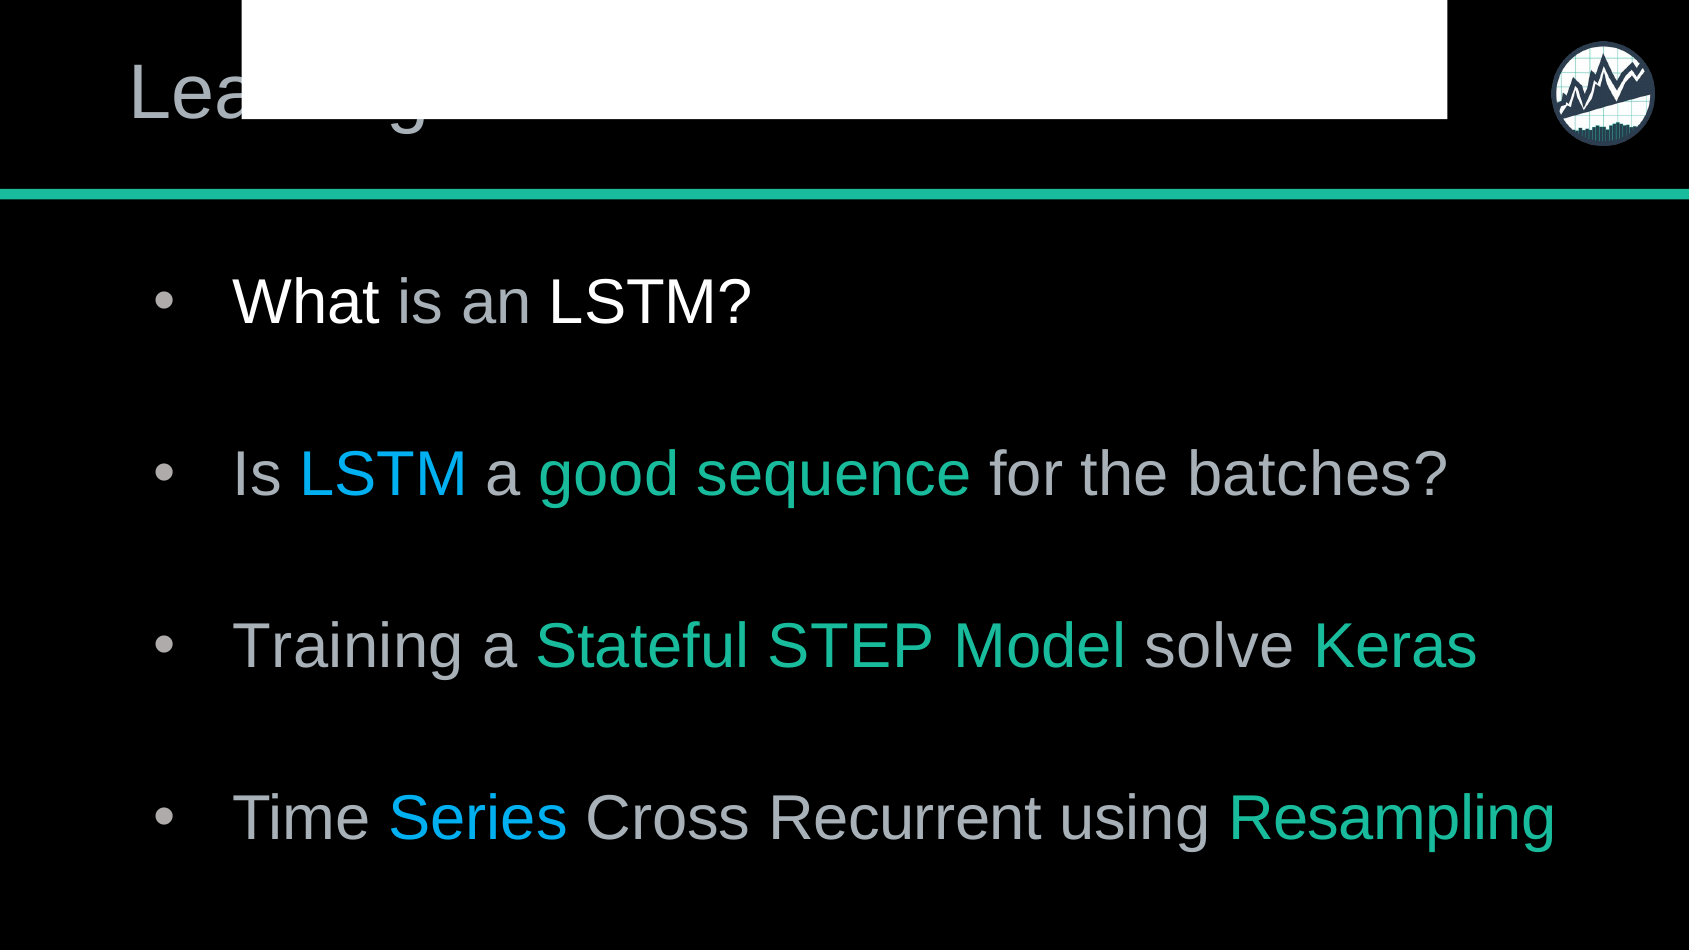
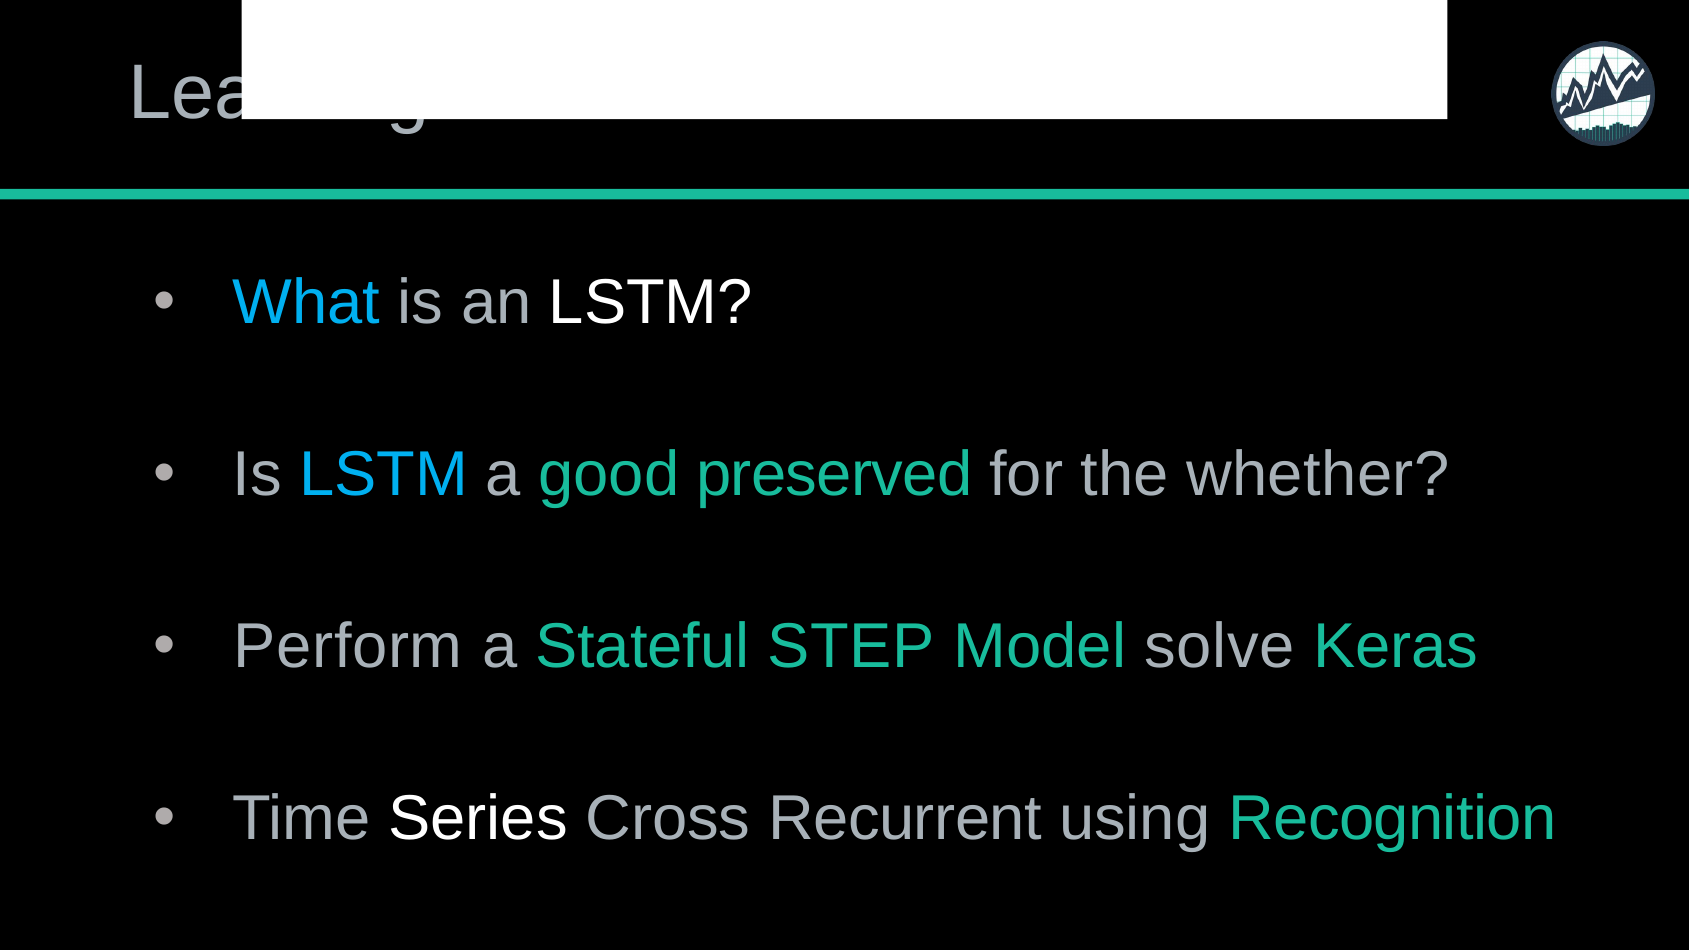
What colour: white -> light blue (306, 303)
sequence: sequence -> preserved (834, 475)
the batches: batches -> whether (1318, 475)
Training: Training -> Perform (348, 647)
Series colour: light blue -> white (478, 819)
using Resampling: Resampling -> Recognition (1392, 819)
